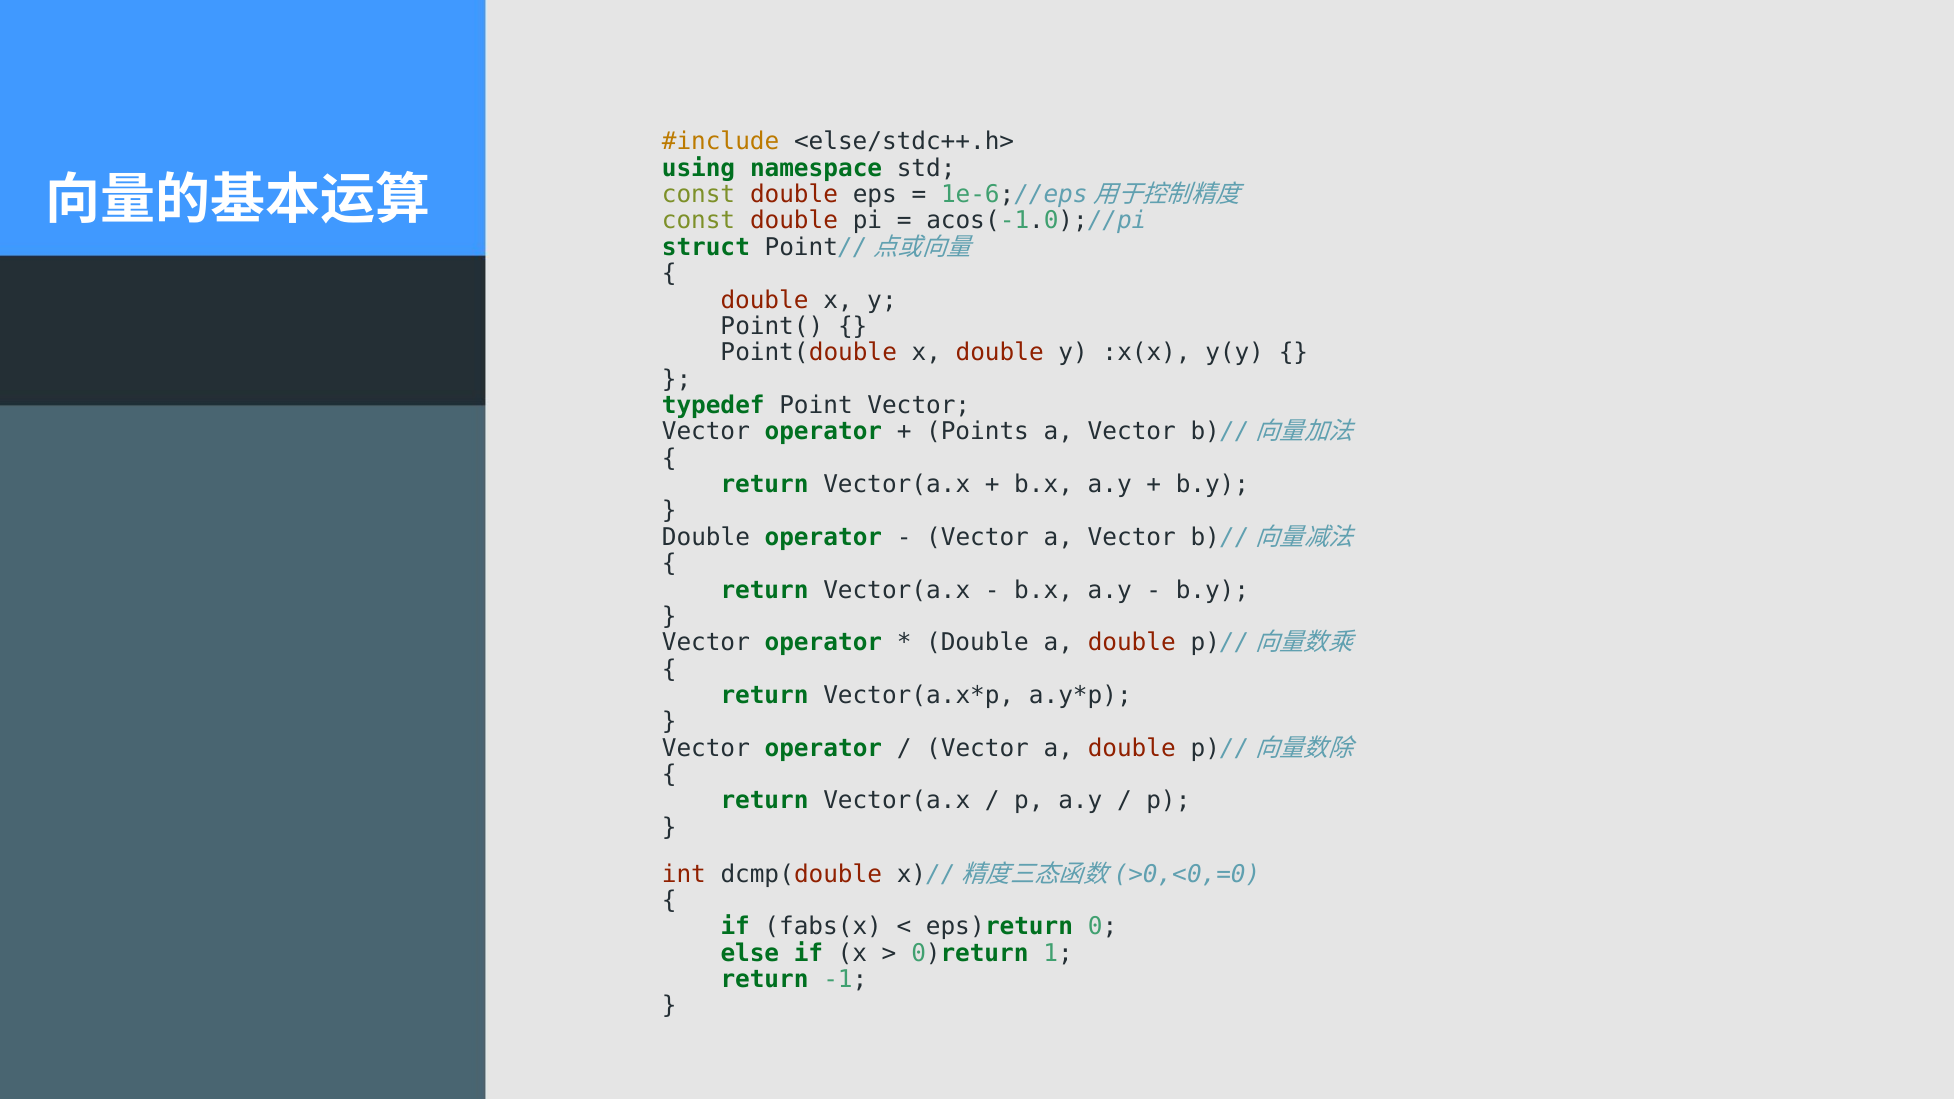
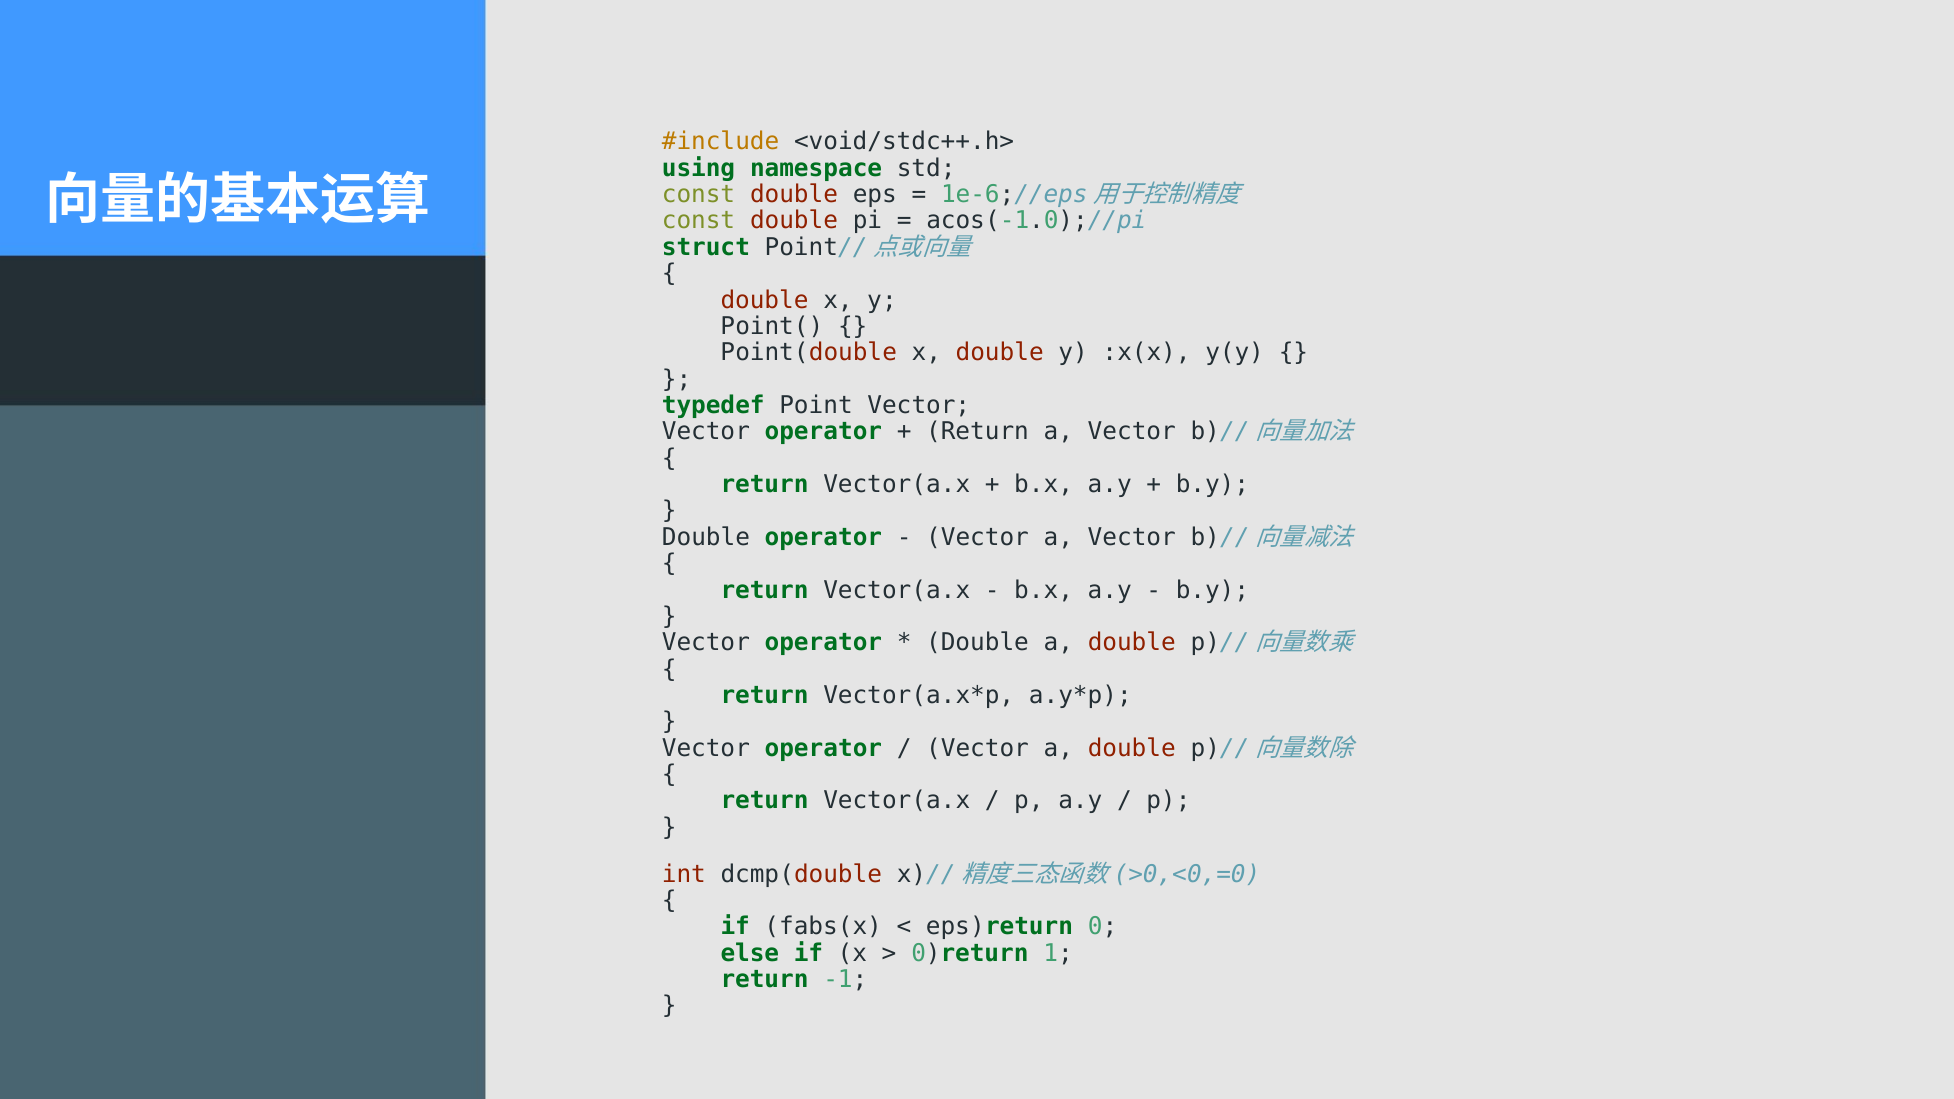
<else/stdc++.h>: <else/stdc++.h> -> <void/stdc++.h> (904, 142)
Points: Points -> Return (977, 432)
